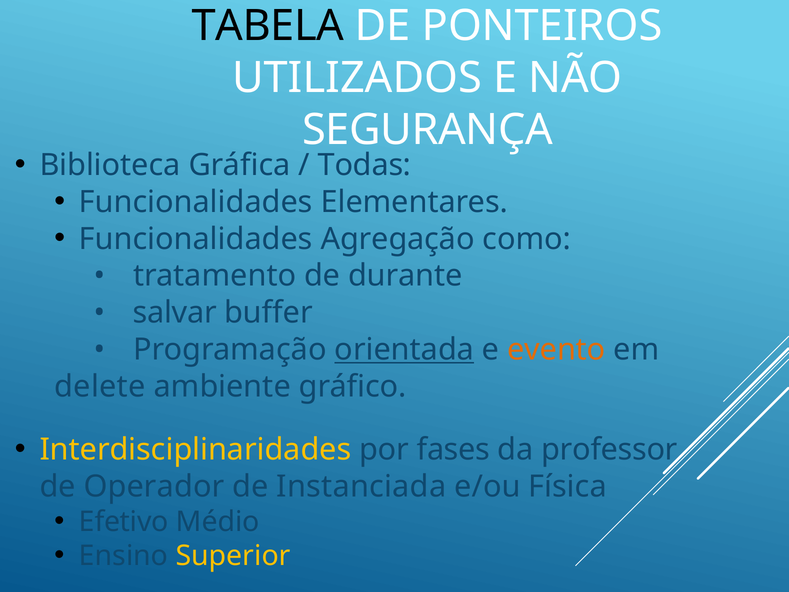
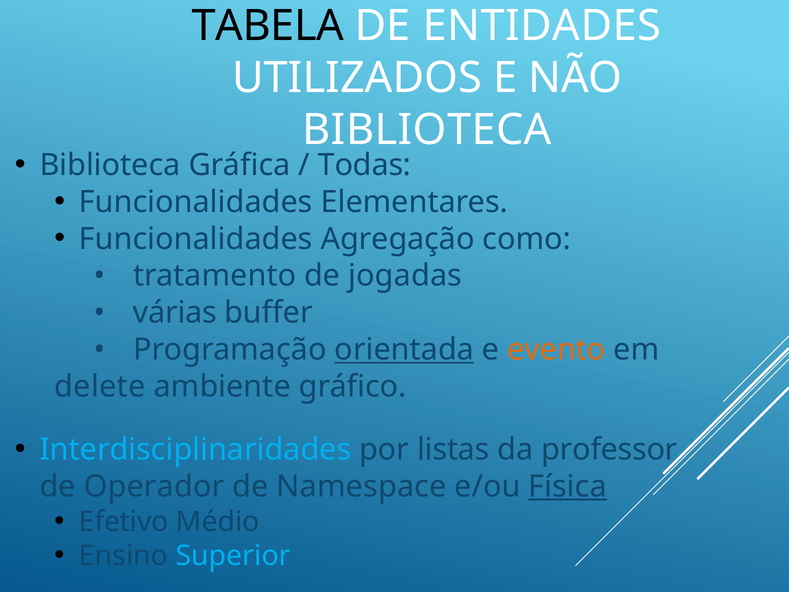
PONTEIROS: PONTEIROS -> ENTIDADES (542, 26)
SEGURANÇA: SEGURANÇA -> BIBLIOTECA (427, 130)
durante: durante -> jogadas (405, 276)
salvar: salvar -> várias (175, 313)
Interdisciplinaridades colour: yellow -> light blue (195, 449)
fases: fases -> listas (453, 449)
Instanciada: Instanciada -> Namespace (361, 486)
Física underline: none -> present (568, 486)
Superior colour: yellow -> light blue (233, 556)
